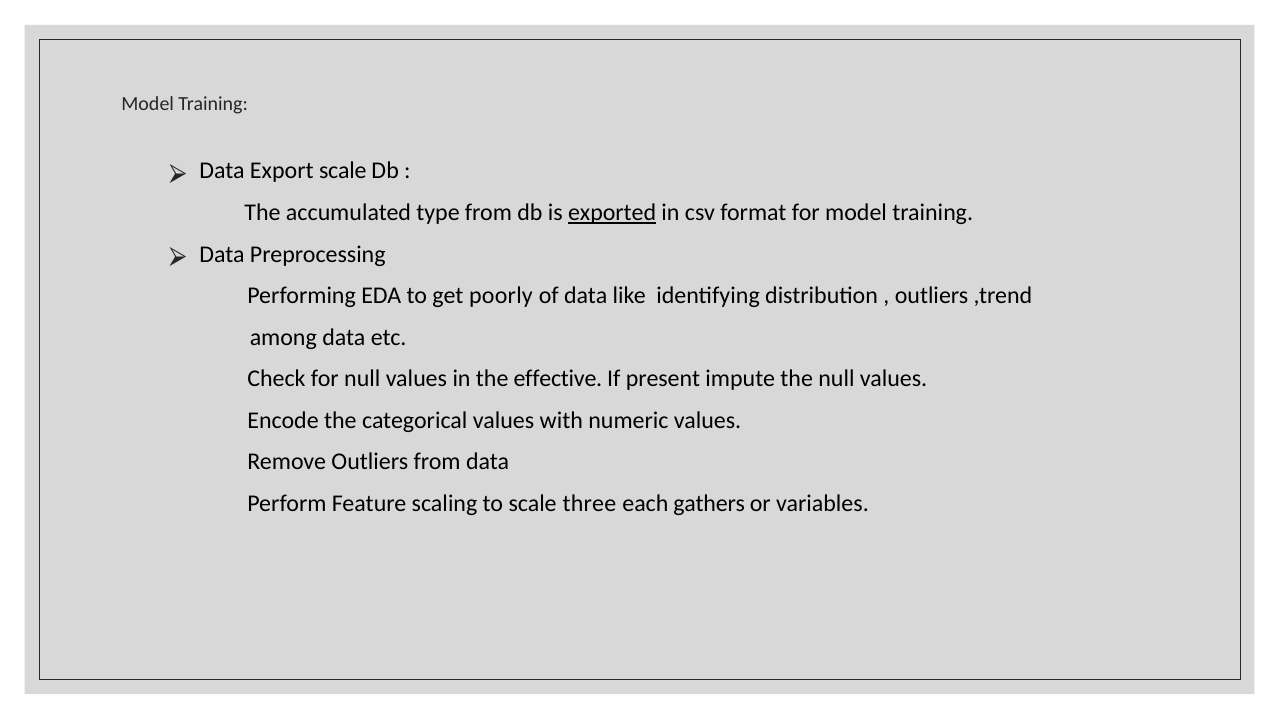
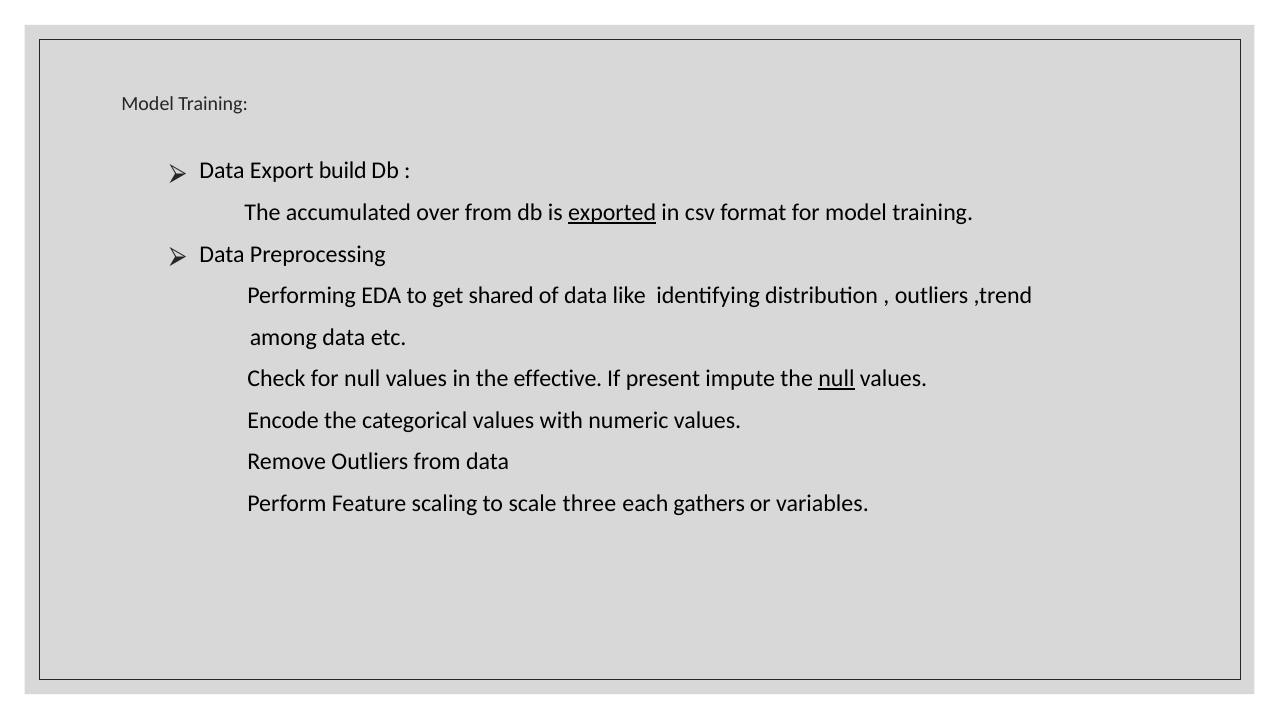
Export scale: scale -> build (343, 171)
type: type -> over (438, 213)
poorly: poorly -> shared (501, 296)
null underline: none -> present (836, 379)
